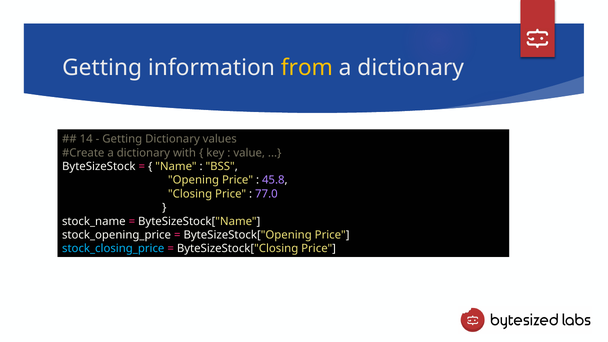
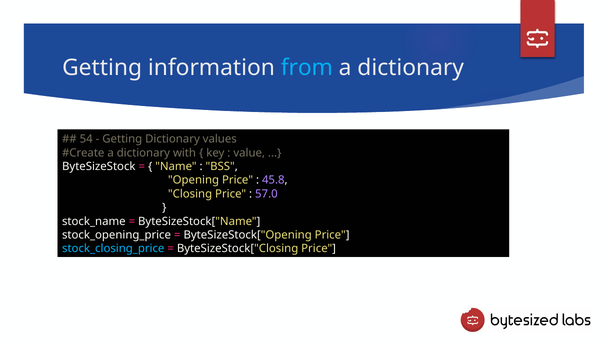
from colour: yellow -> light blue (307, 68)
14: 14 -> 54 (86, 139)
77.0: 77.0 -> 57.0 (266, 194)
